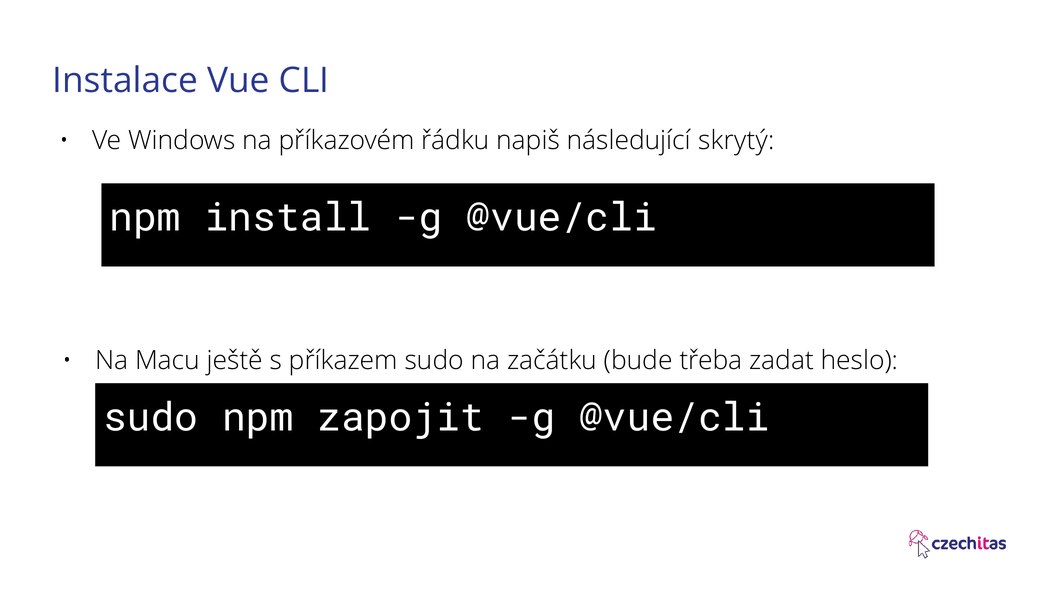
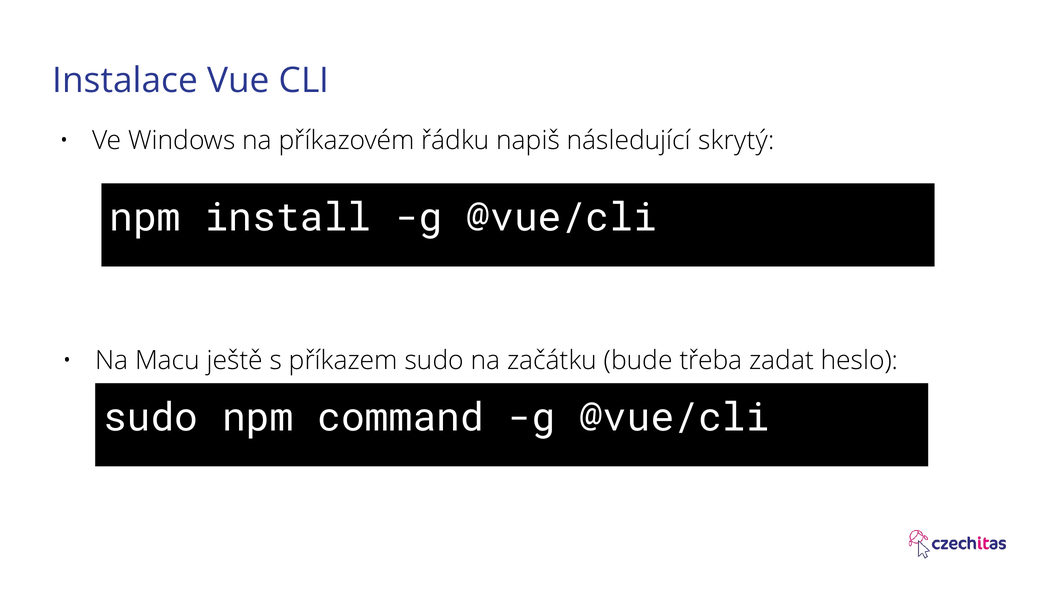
zapojit: zapojit -> command (401, 418)
